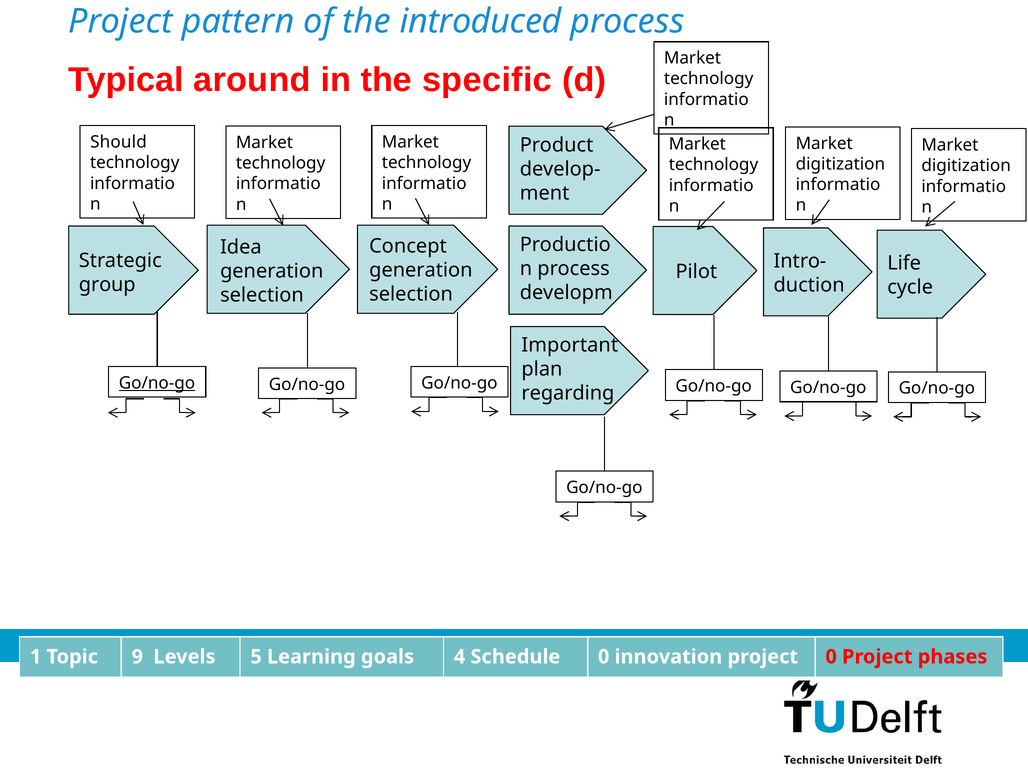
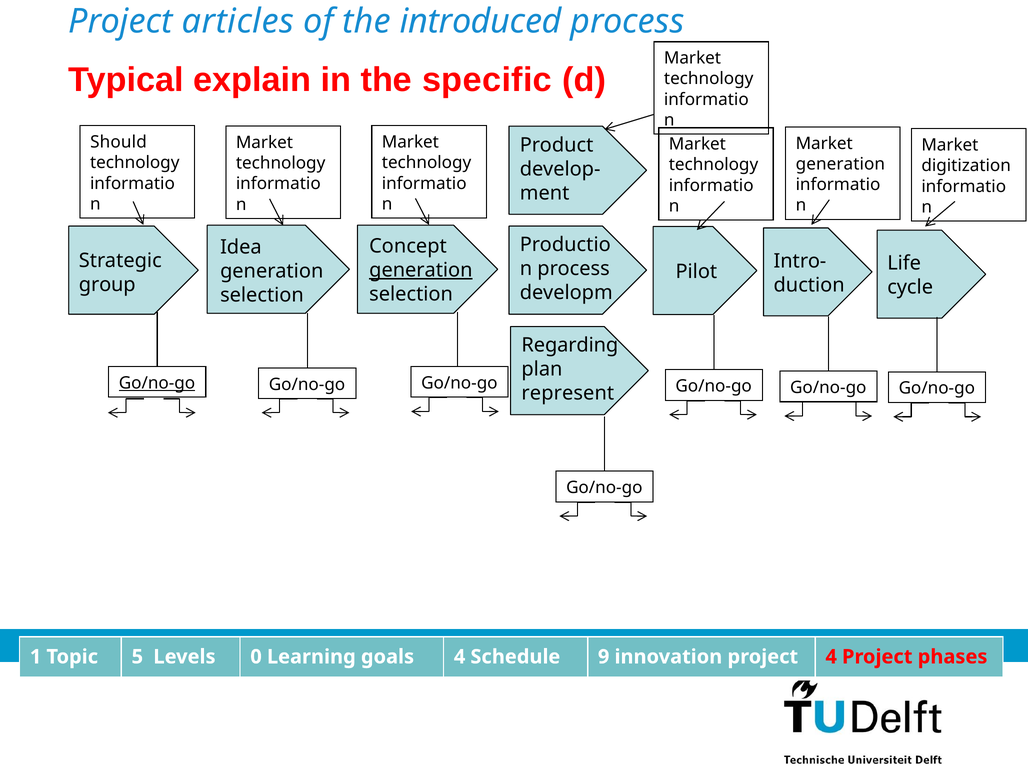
pattern: pattern -> articles (238, 22)
around: around -> explain (252, 80)
digitization: digitization -> generation (840, 164)
generation underline: none -> present (421, 270)
Important: Important -> Regarding (570, 345)
regarding: regarding -> represent (568, 393)
9: 9 -> 5 (137, 657)
5: 5 -> 0 (256, 657)
Schedule 0: 0 -> 9 (604, 657)
project 0: 0 -> 4 (831, 657)
